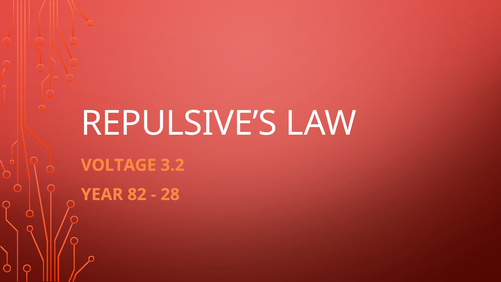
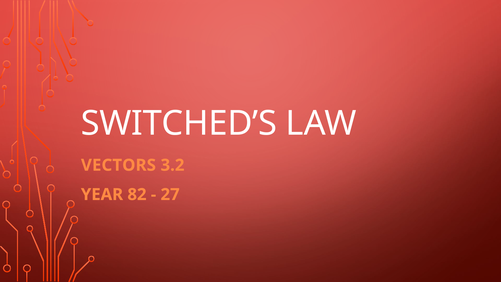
REPULSIVE’S: REPULSIVE’S -> SWITCHED’S (179, 124)
VOLTAGE: VOLTAGE -> VECTORS (118, 165)
28: 28 -> 27 (170, 194)
